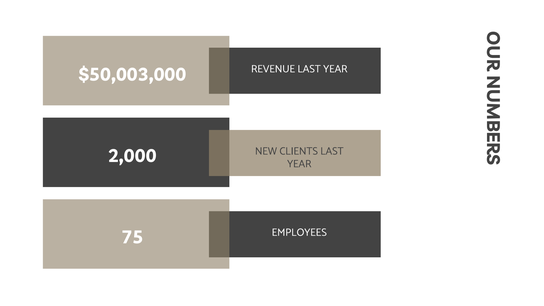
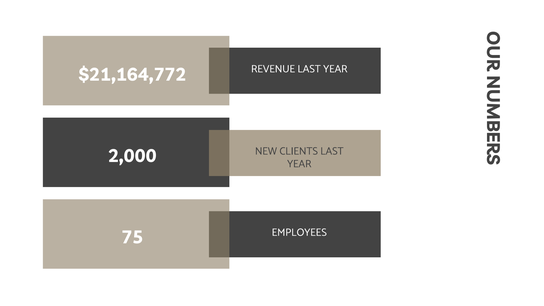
$50,003,000: $50,003,000 -> $21,164,772 (132, 75)
